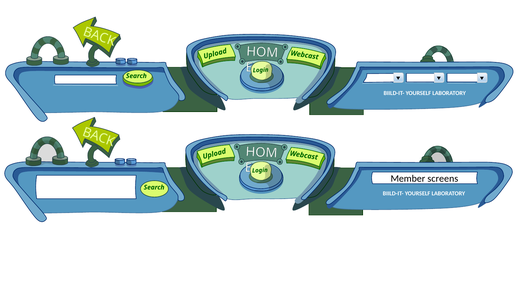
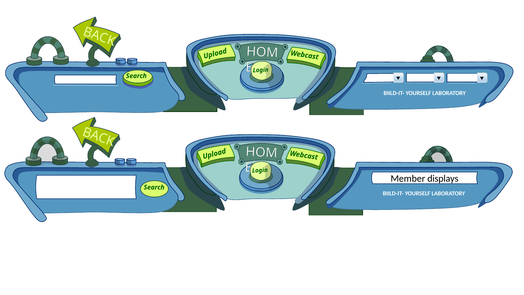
screens: screens -> displays (443, 178)
